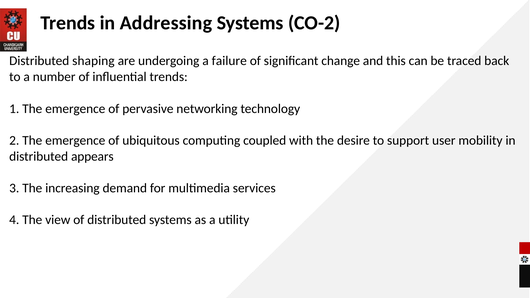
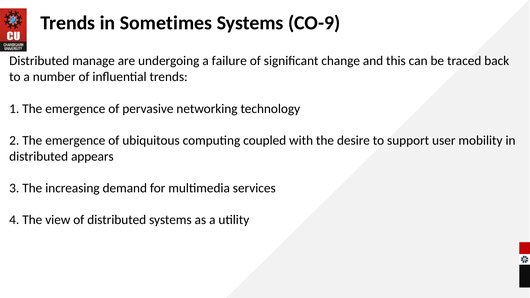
Addressing: Addressing -> Sometimes (166, 23)
CO-2: CO-2 -> CO-9 (314, 23)
shaping: shaping -> manage (94, 61)
